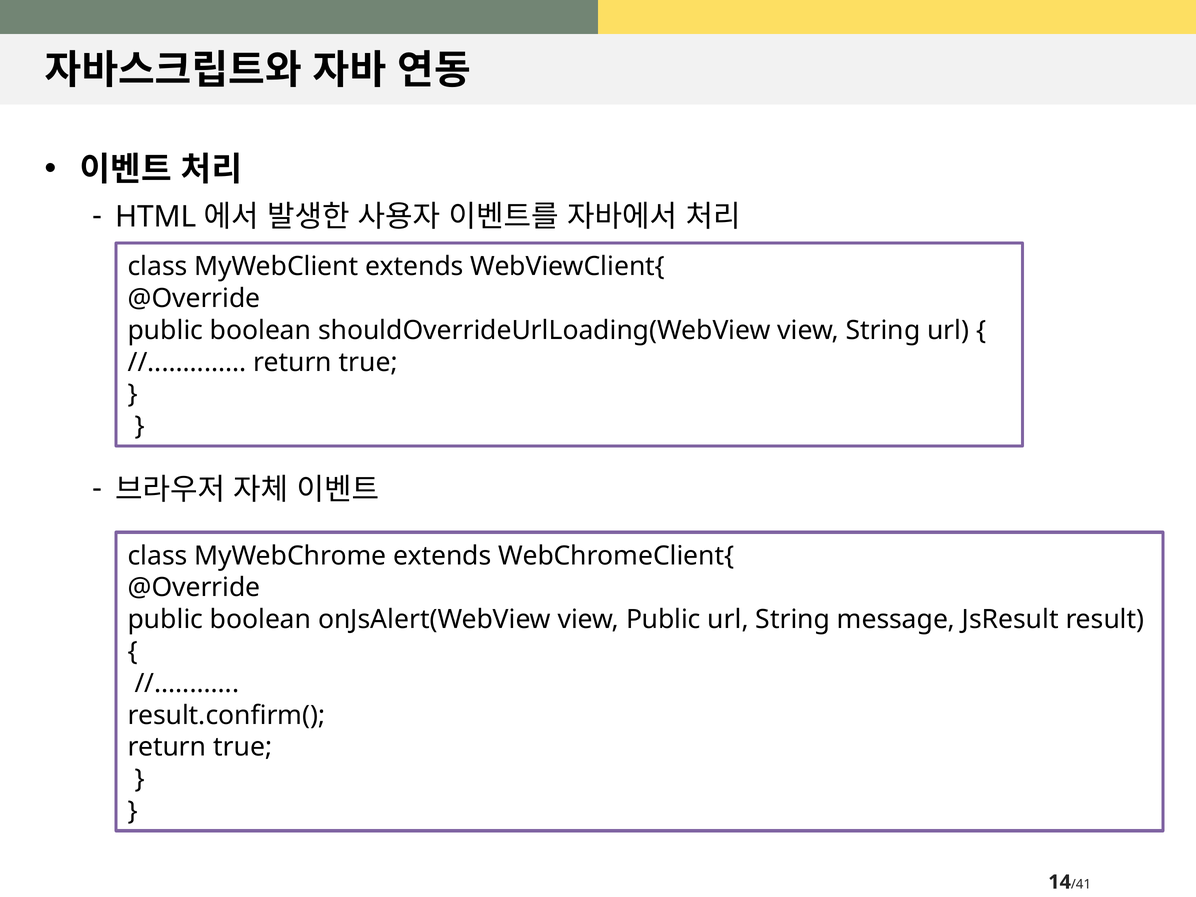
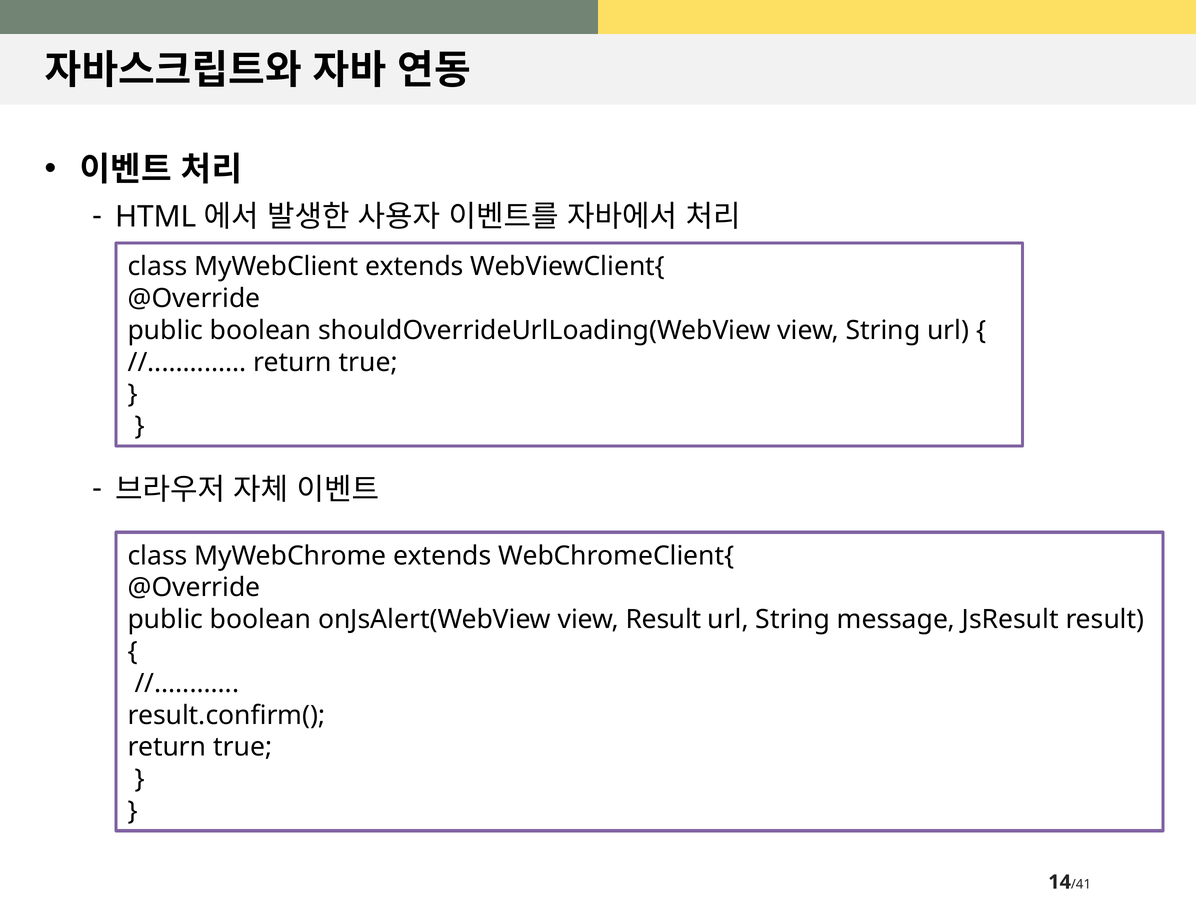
view Public: Public -> Result (663, 620)
